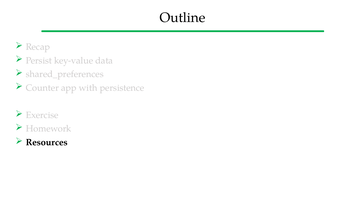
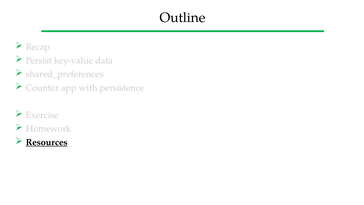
Resources underline: none -> present (47, 142)
